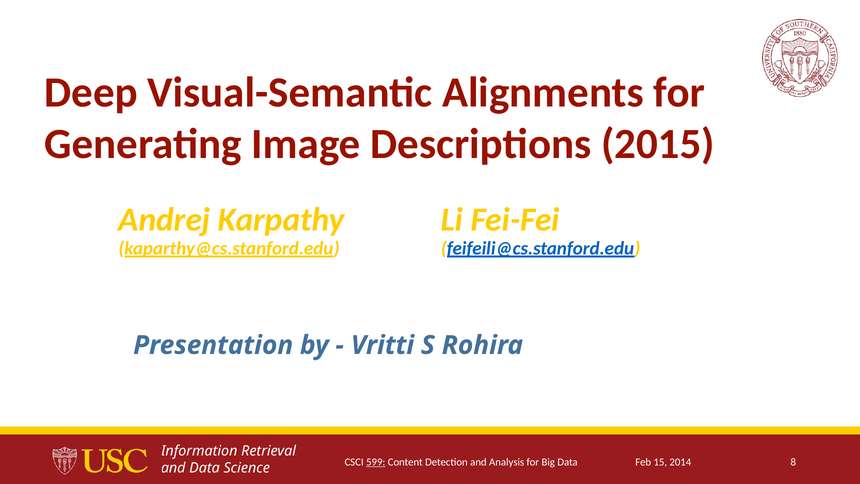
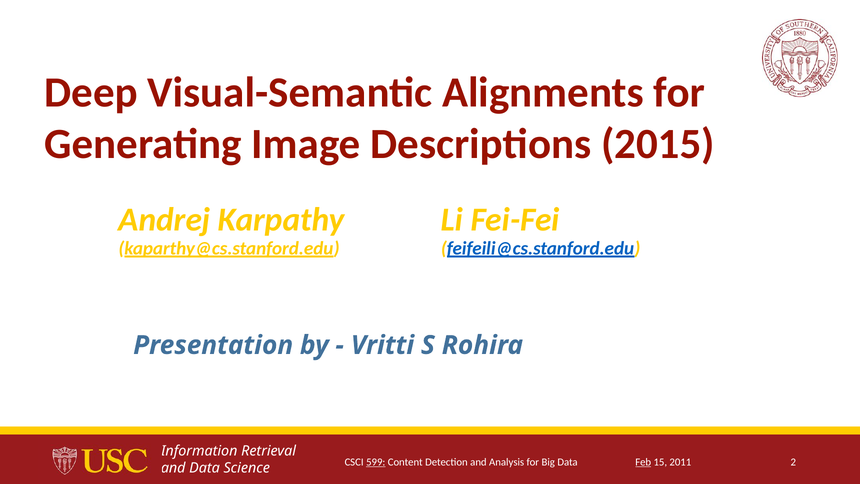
Feb underline: none -> present (643, 462)
2014: 2014 -> 2011 (680, 462)
8: 8 -> 2 (793, 462)
